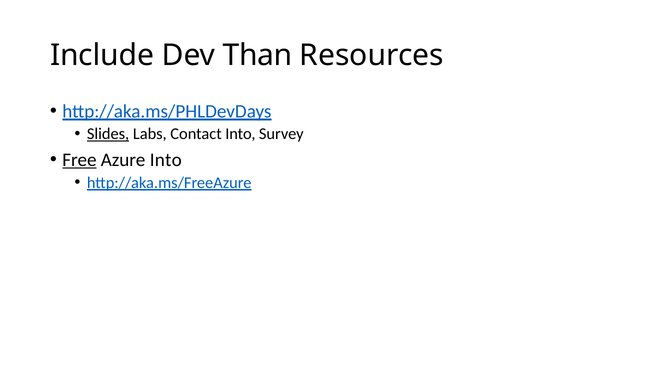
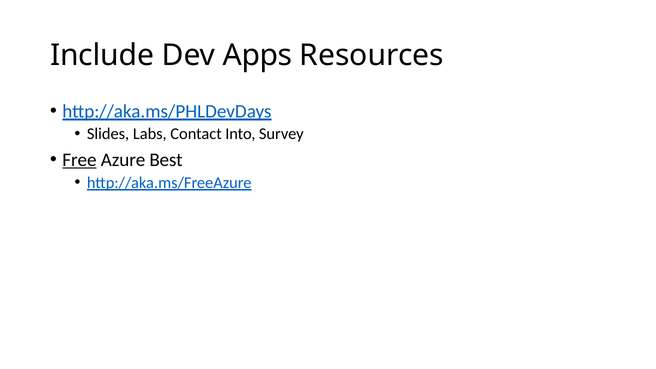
Than: Than -> Apps (258, 55)
Slides underline: present -> none (108, 134)
Azure Into: Into -> Best (166, 160)
